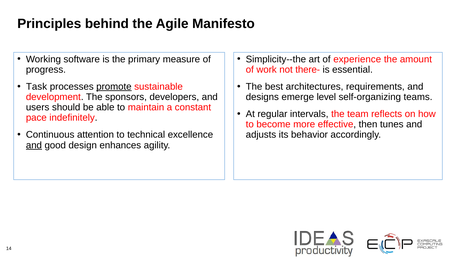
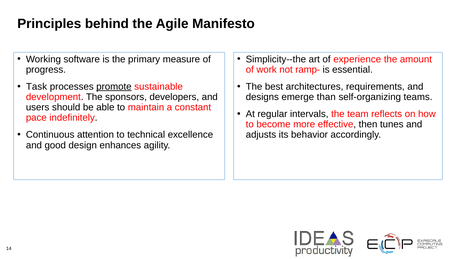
there-: there- -> ramp- (308, 70)
level: level -> than (326, 97)
and underline: present -> none (34, 145)
